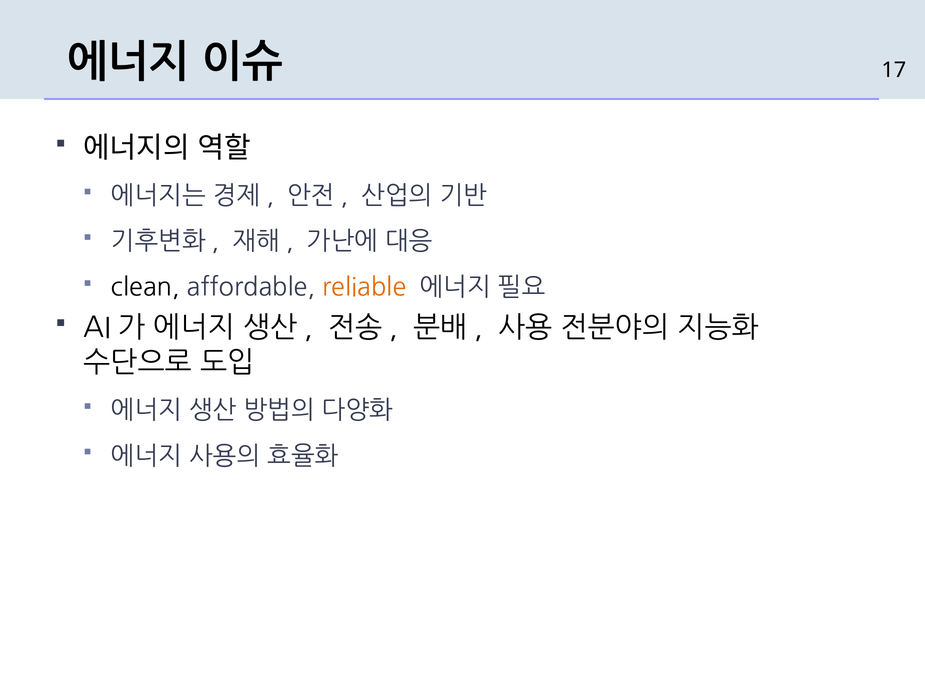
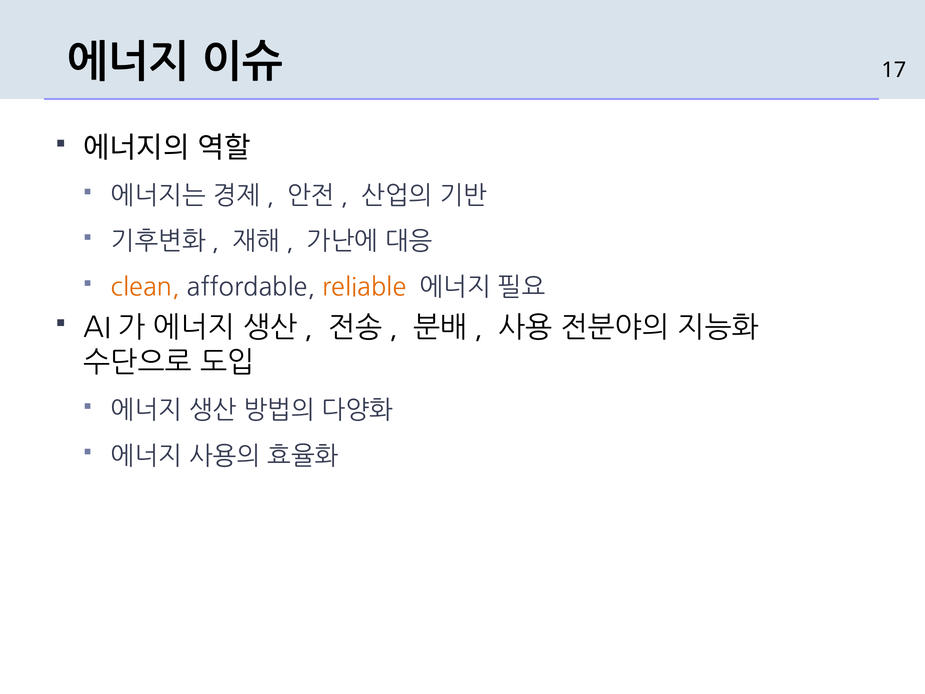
clean colour: black -> orange (145, 287)
